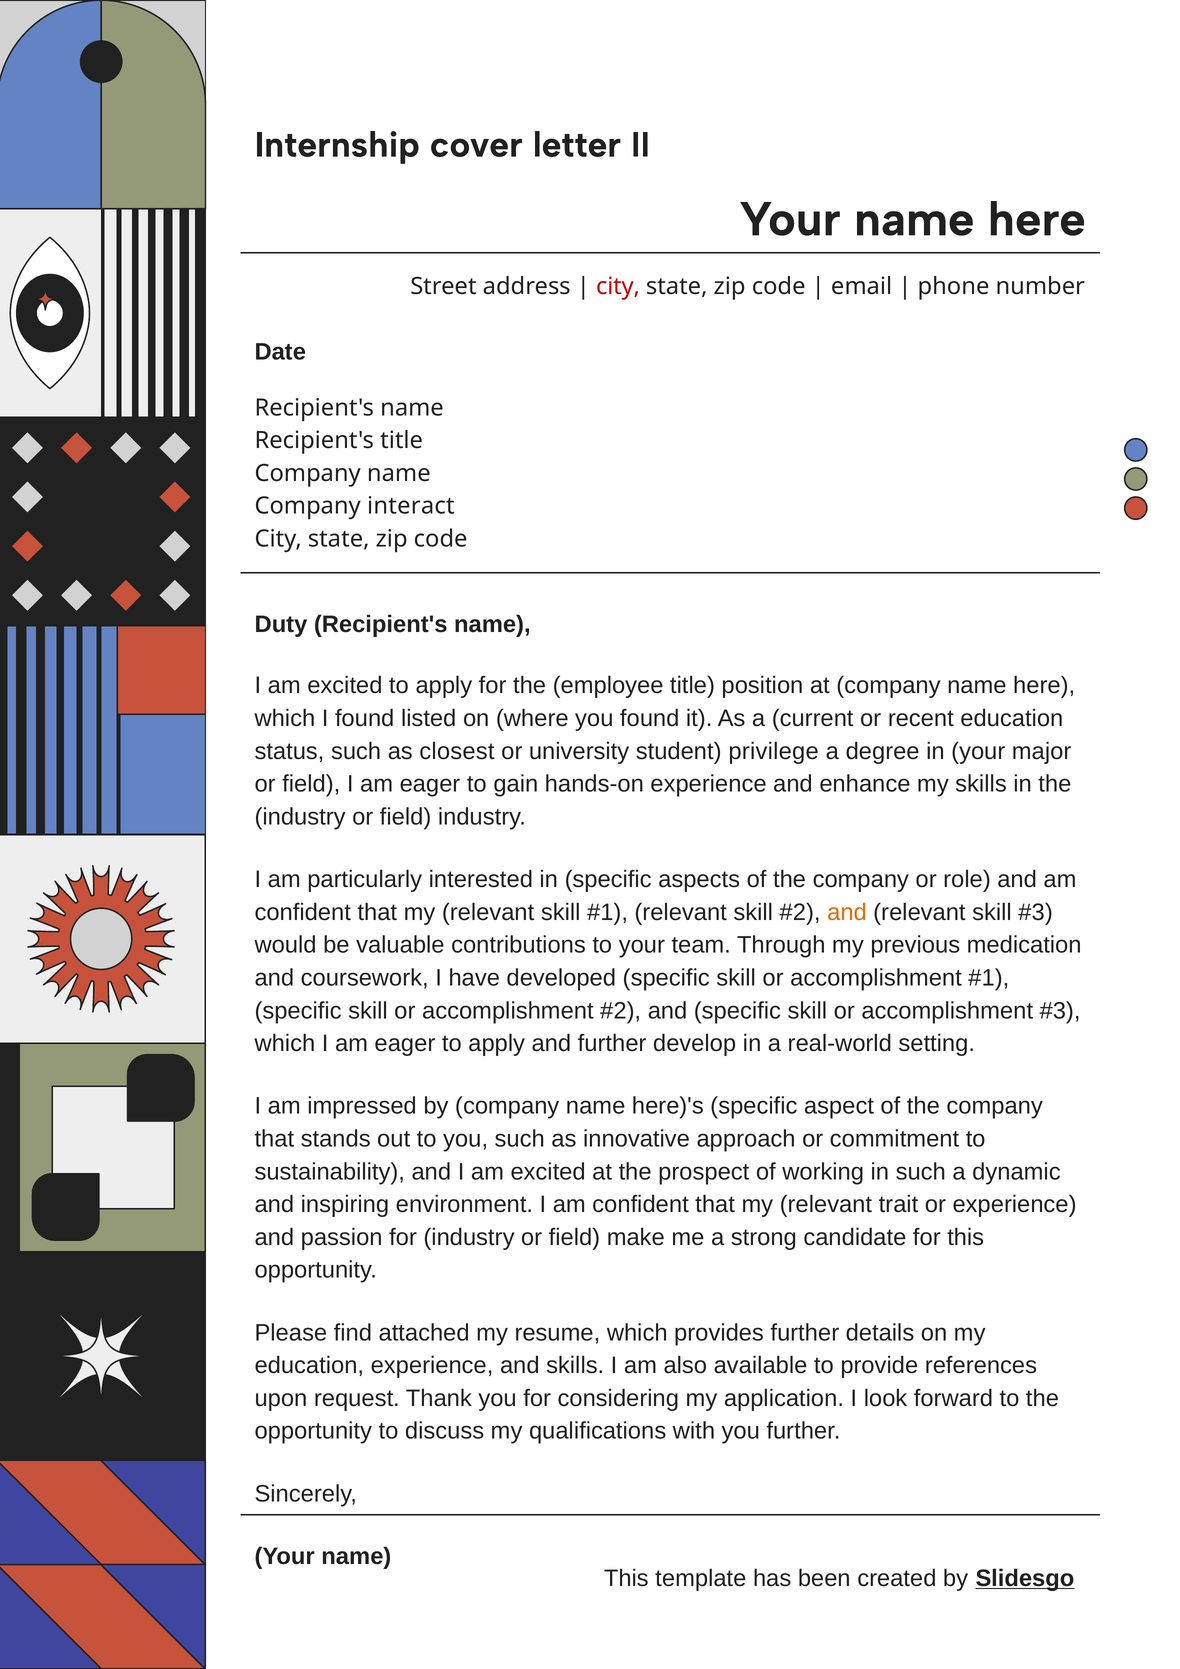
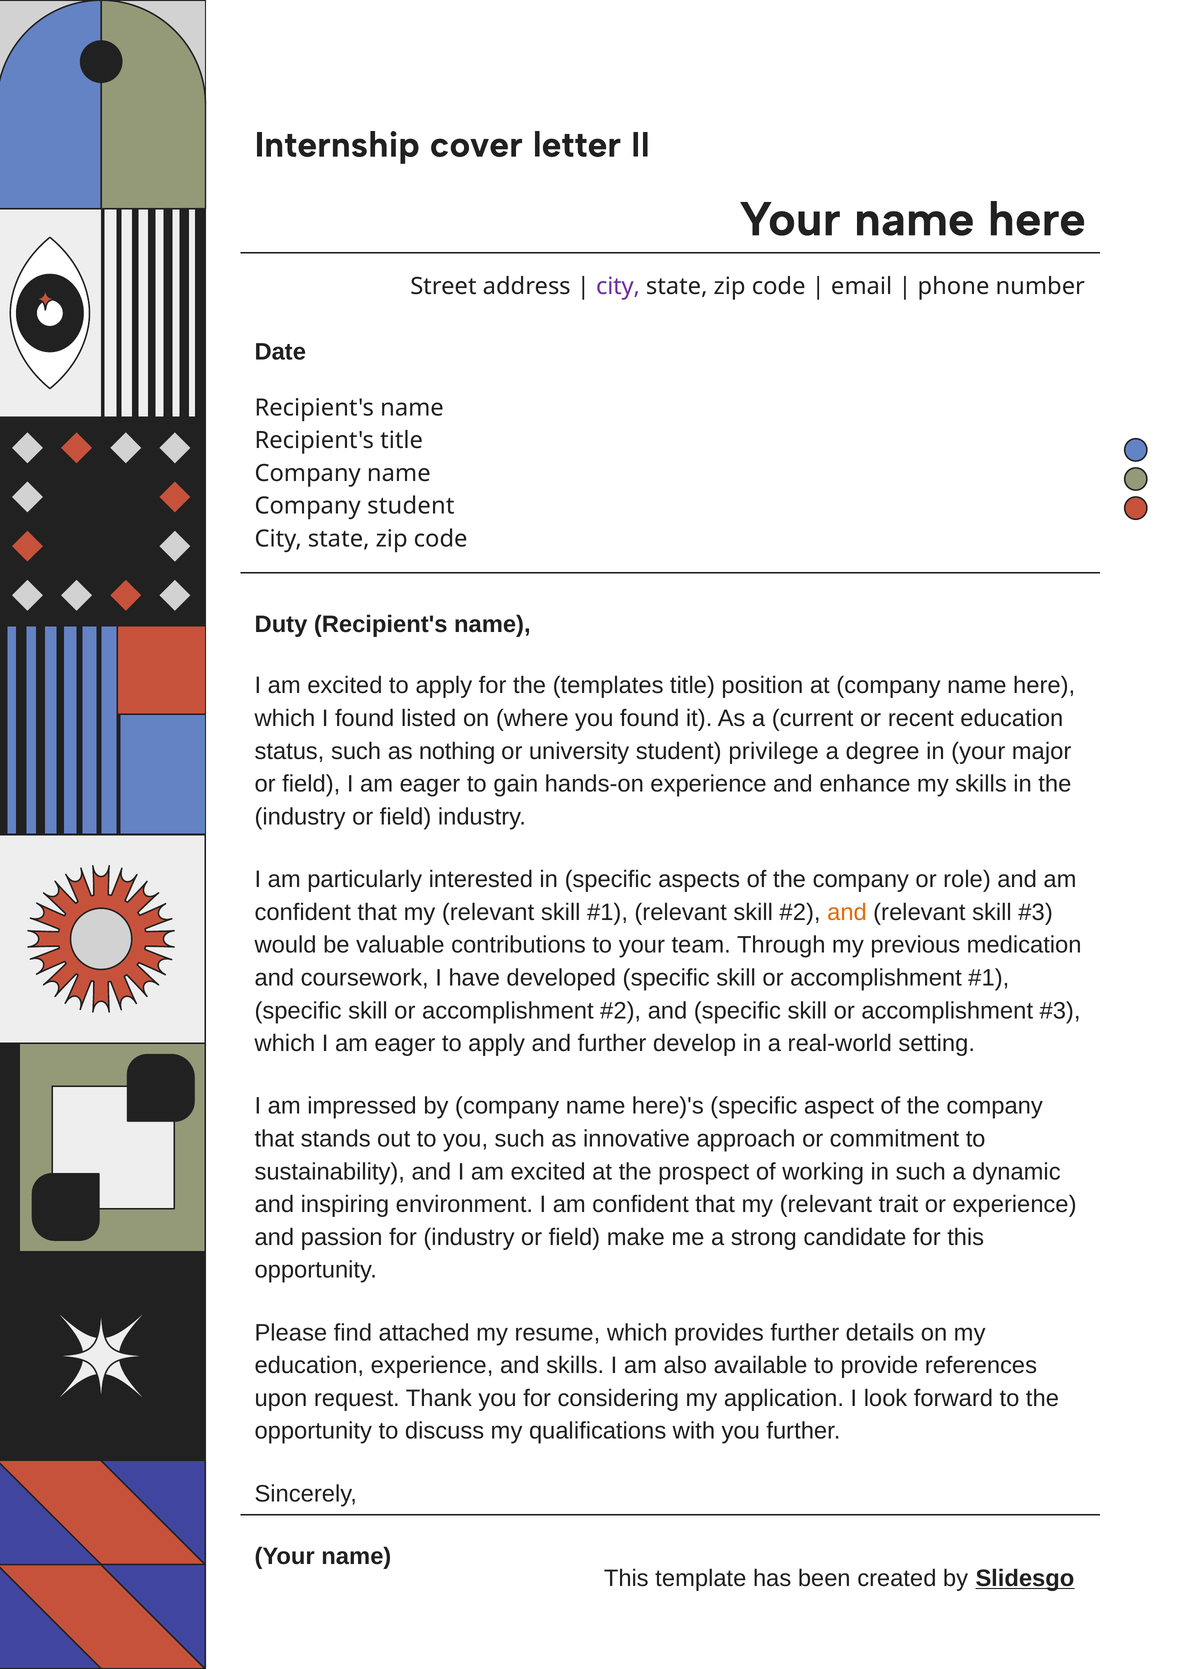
city colour: red -> purple (618, 286)
Company interact: interact -> student (411, 506)
employee: employee -> templates (608, 686)
closest: closest -> nothing (457, 751)
